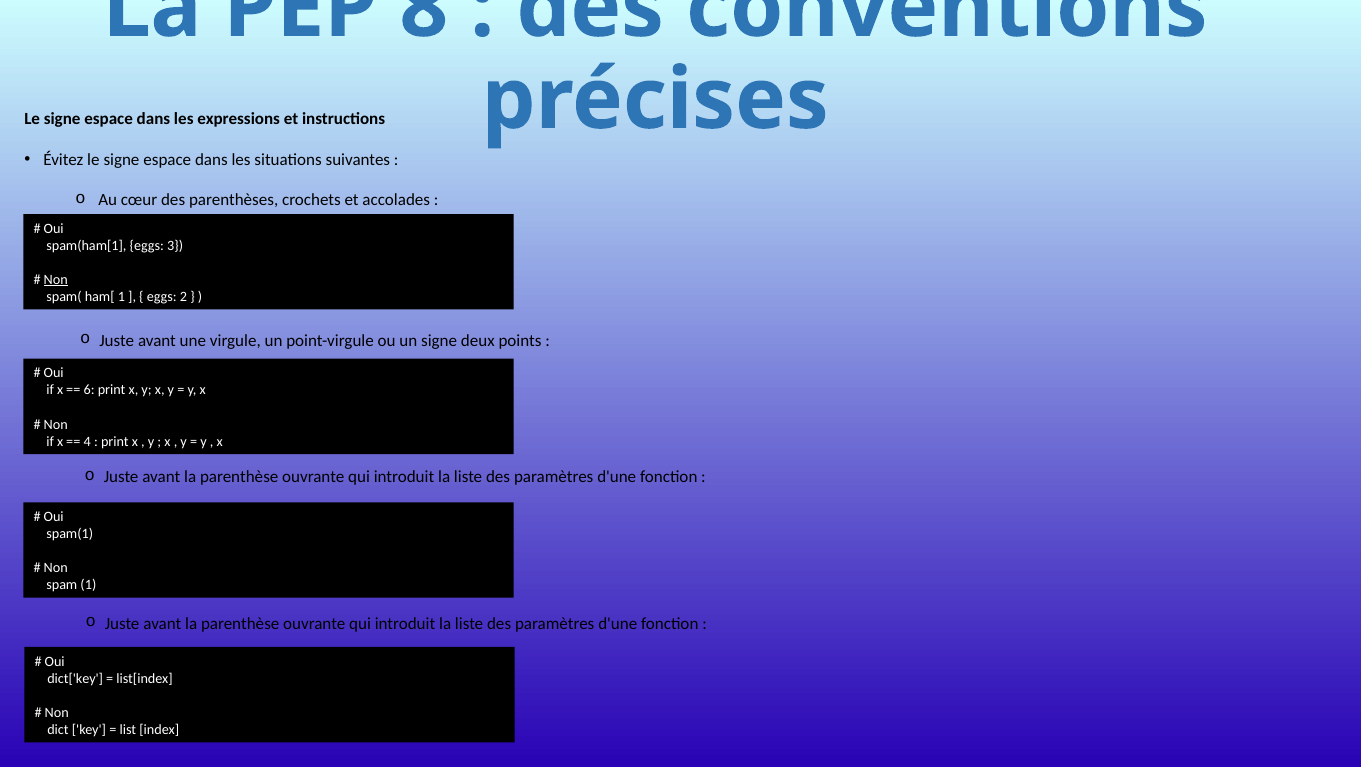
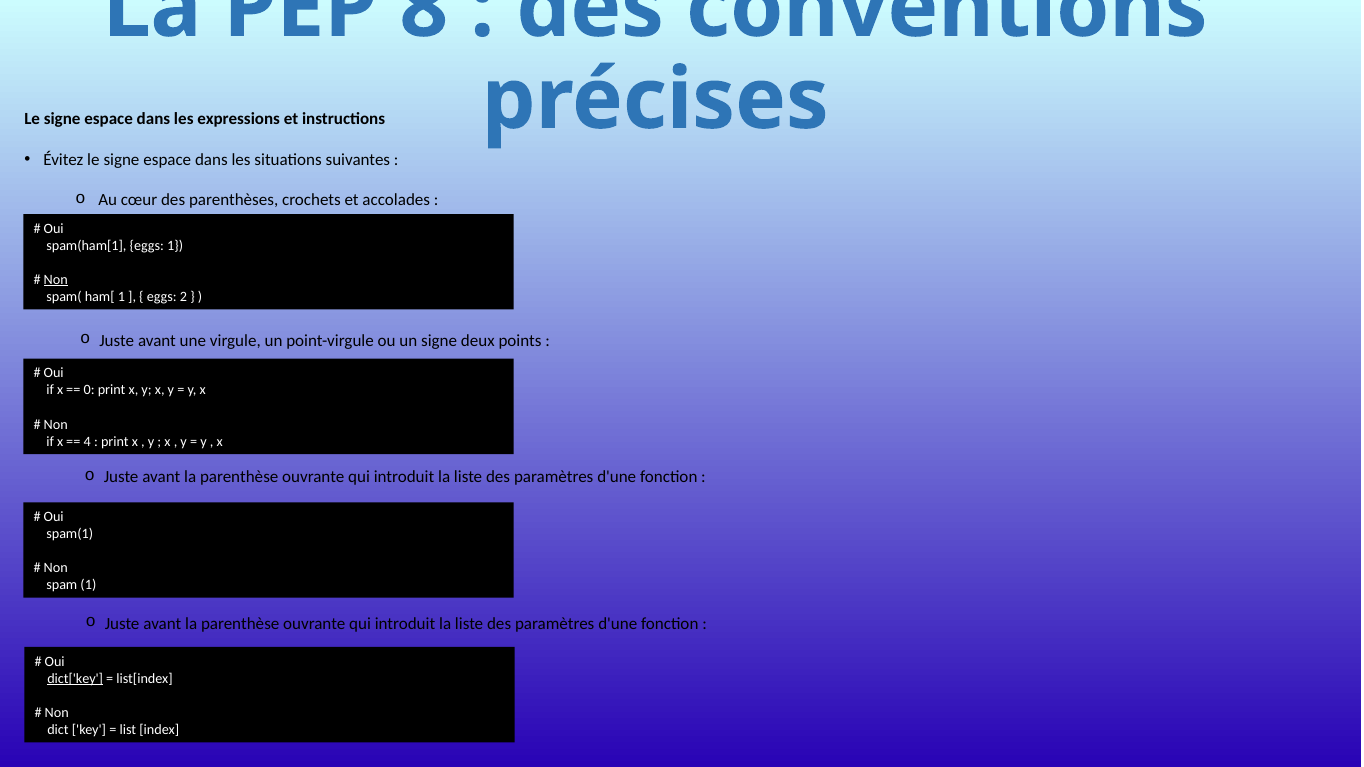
eggs 3: 3 -> 1 (175, 246)
6: 6 -> 0 (89, 390)
dict['key underline: none -> present (75, 679)
